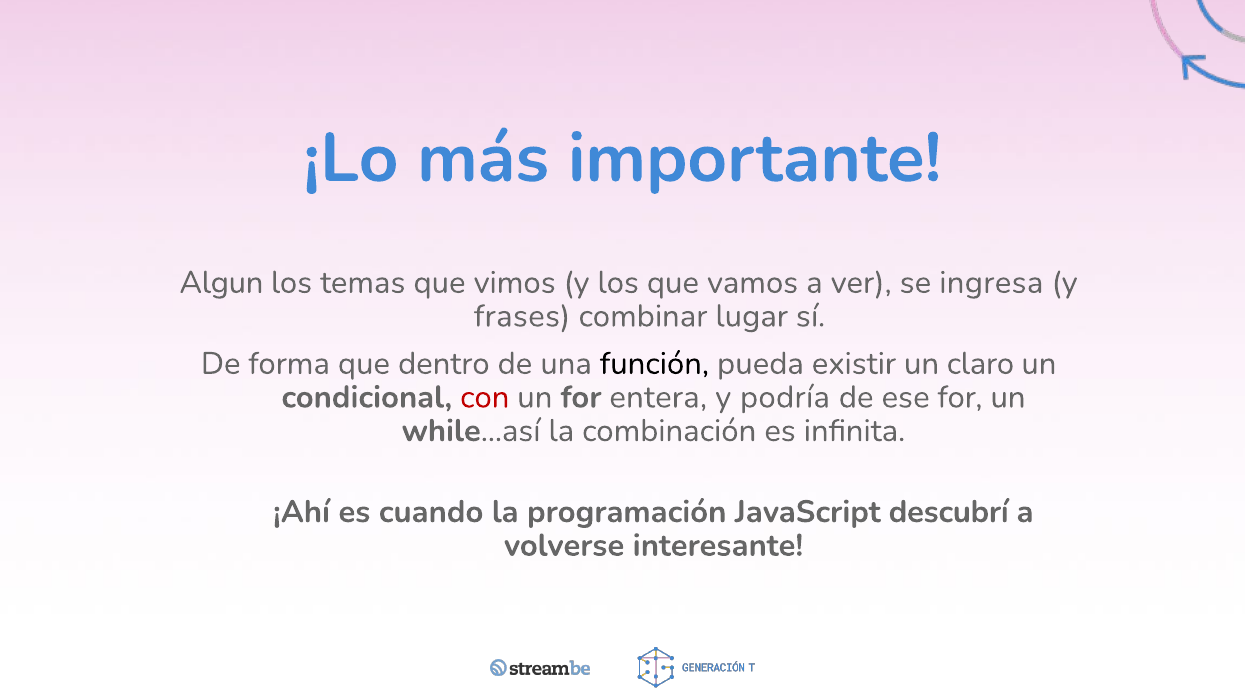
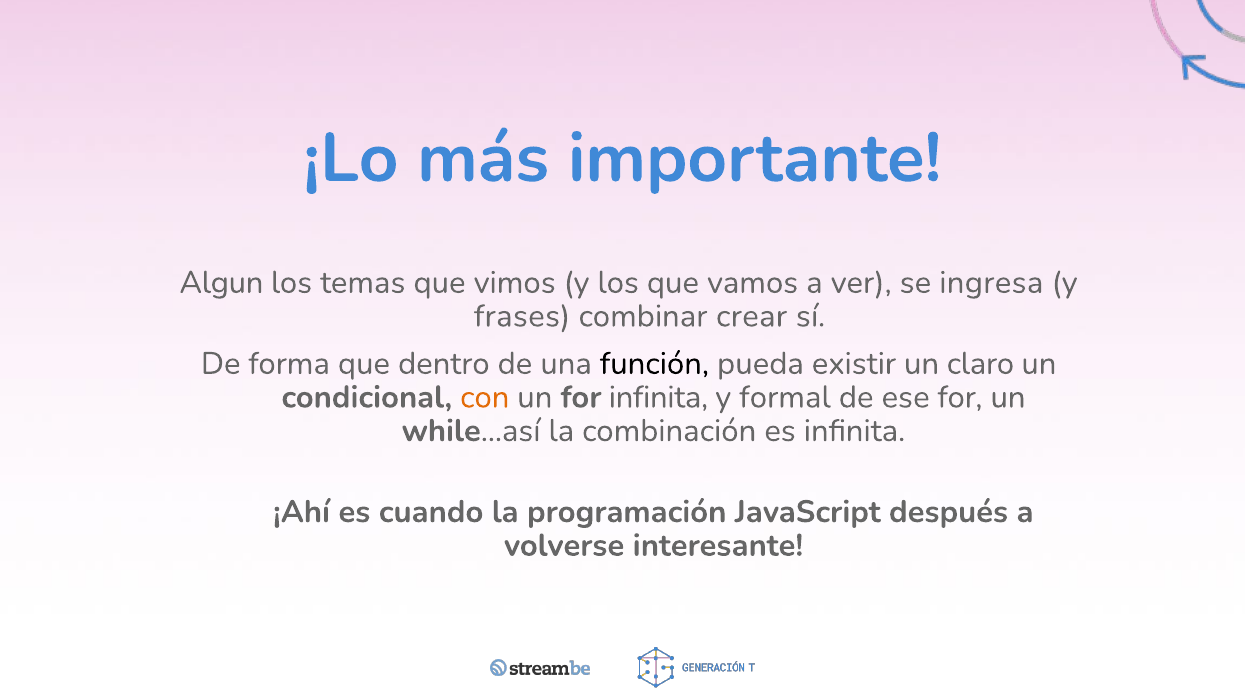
lugar: lugar -> crear (752, 316)
con colour: red -> orange (485, 397)
for entera: entera -> infinita (658, 397)
podría: podría -> formal (785, 397)
descubrí: descubrí -> después (949, 512)
